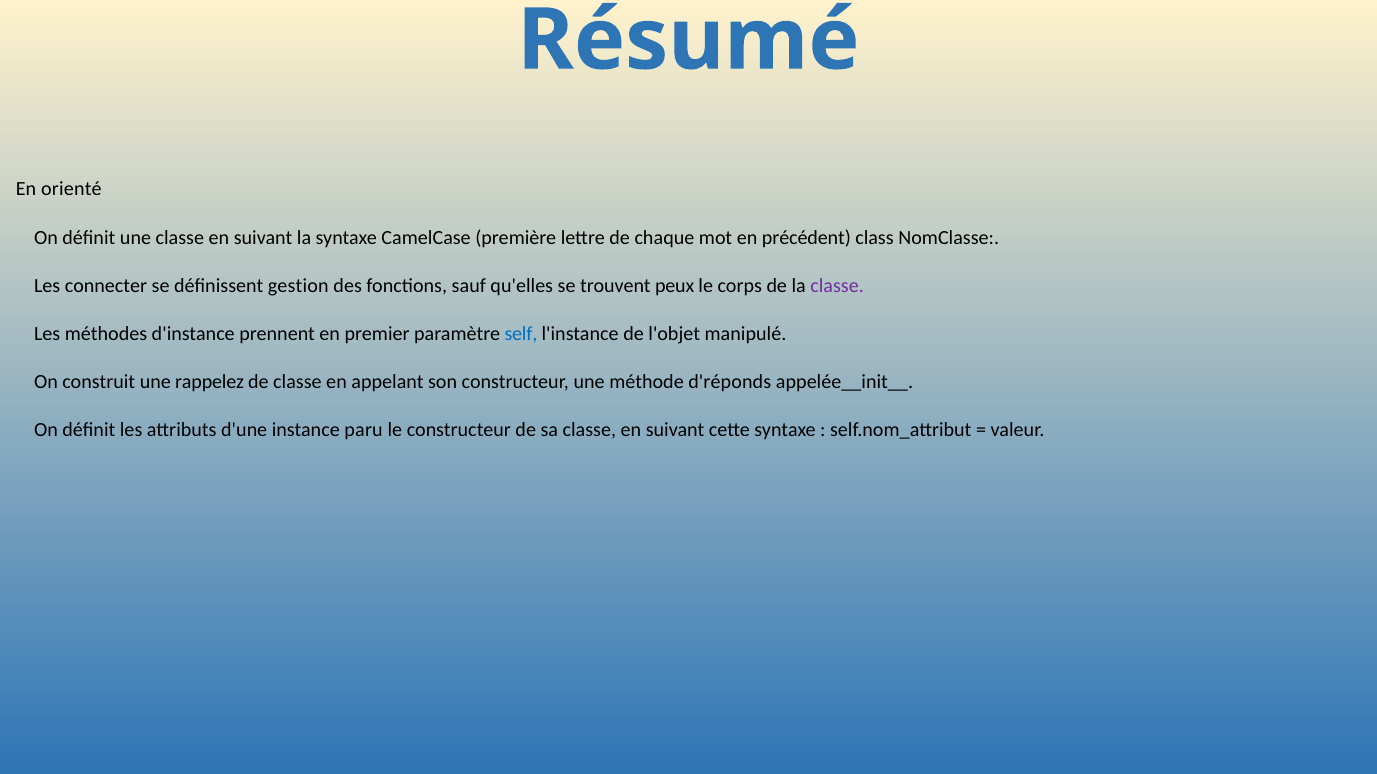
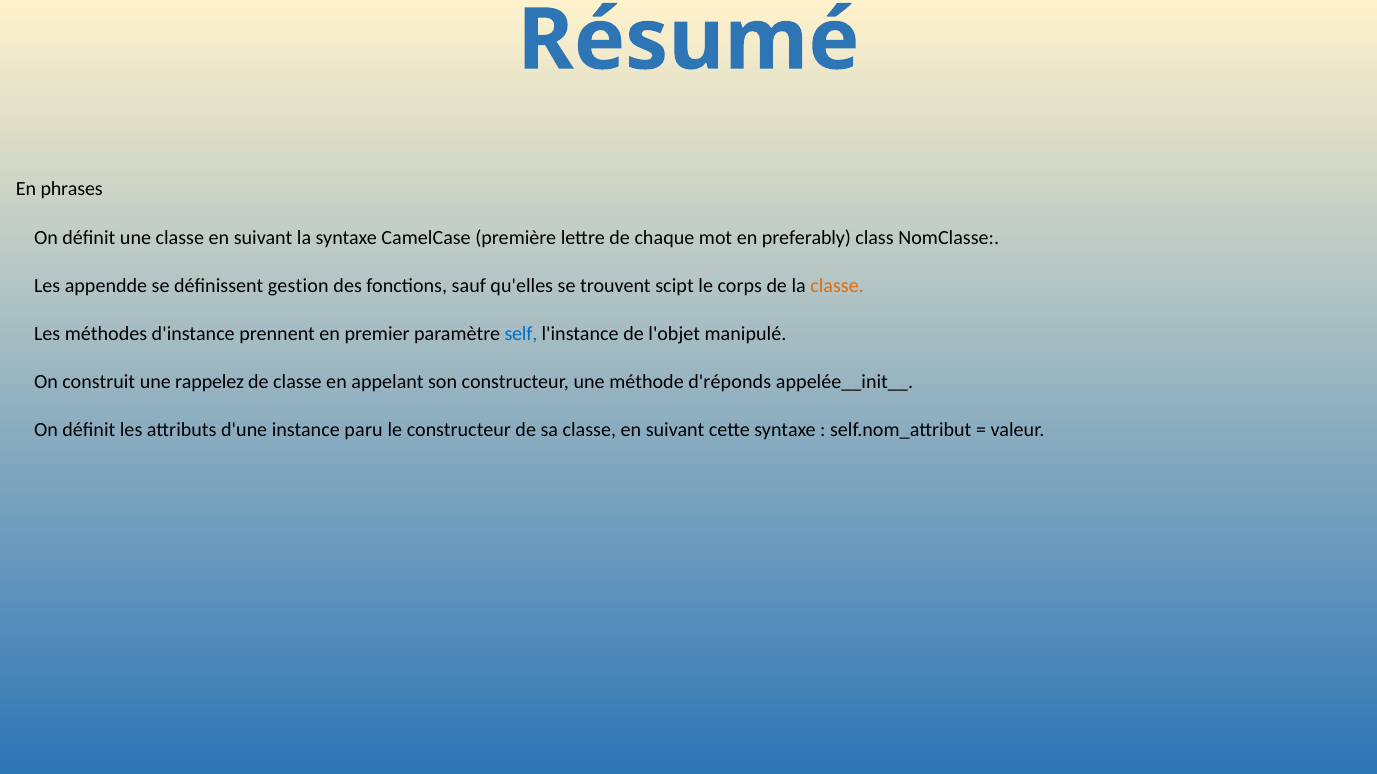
orienté: orienté -> phrases (72, 189)
précédent: précédent -> preferably (806, 238)
connecter: connecter -> appendde (106, 286)
peux: peux -> scipt (675, 286)
classe colour: purple -> orange (837, 286)
